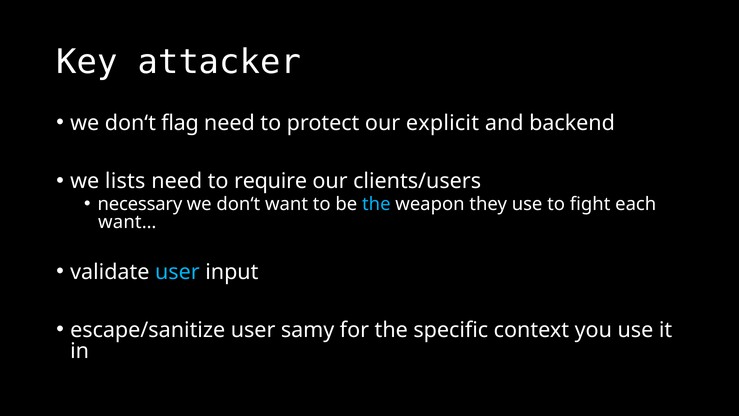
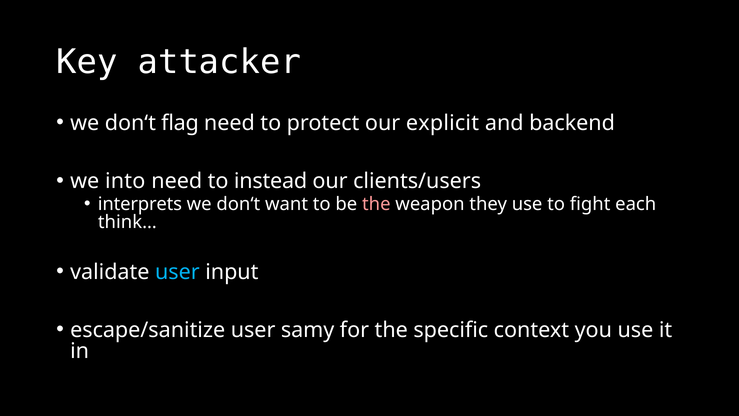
lists: lists -> into (125, 181)
require: require -> instead (271, 181)
necessary: necessary -> interprets (140, 204)
the colour: light blue -> pink (376, 204)
want…: want… -> think… (127, 222)
